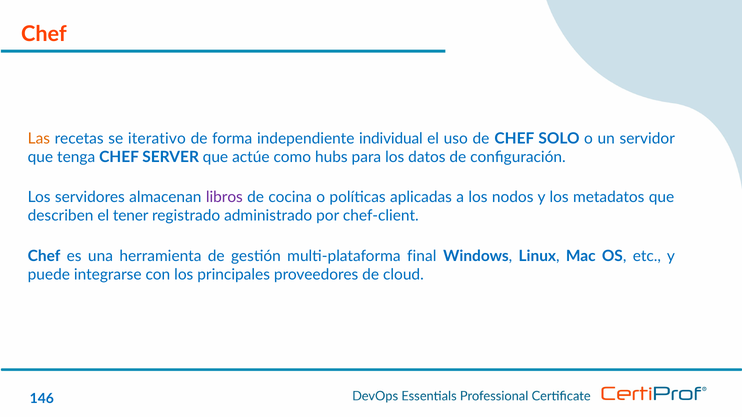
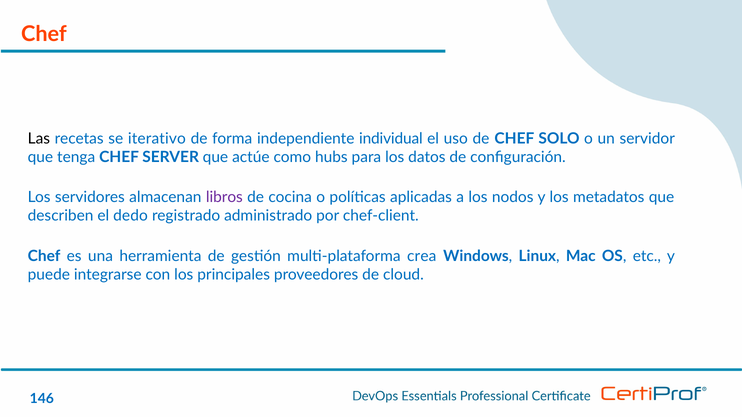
Las colour: orange -> black (39, 139)
tener: tener -> dedo (131, 216)
final: final -> crea (422, 256)
